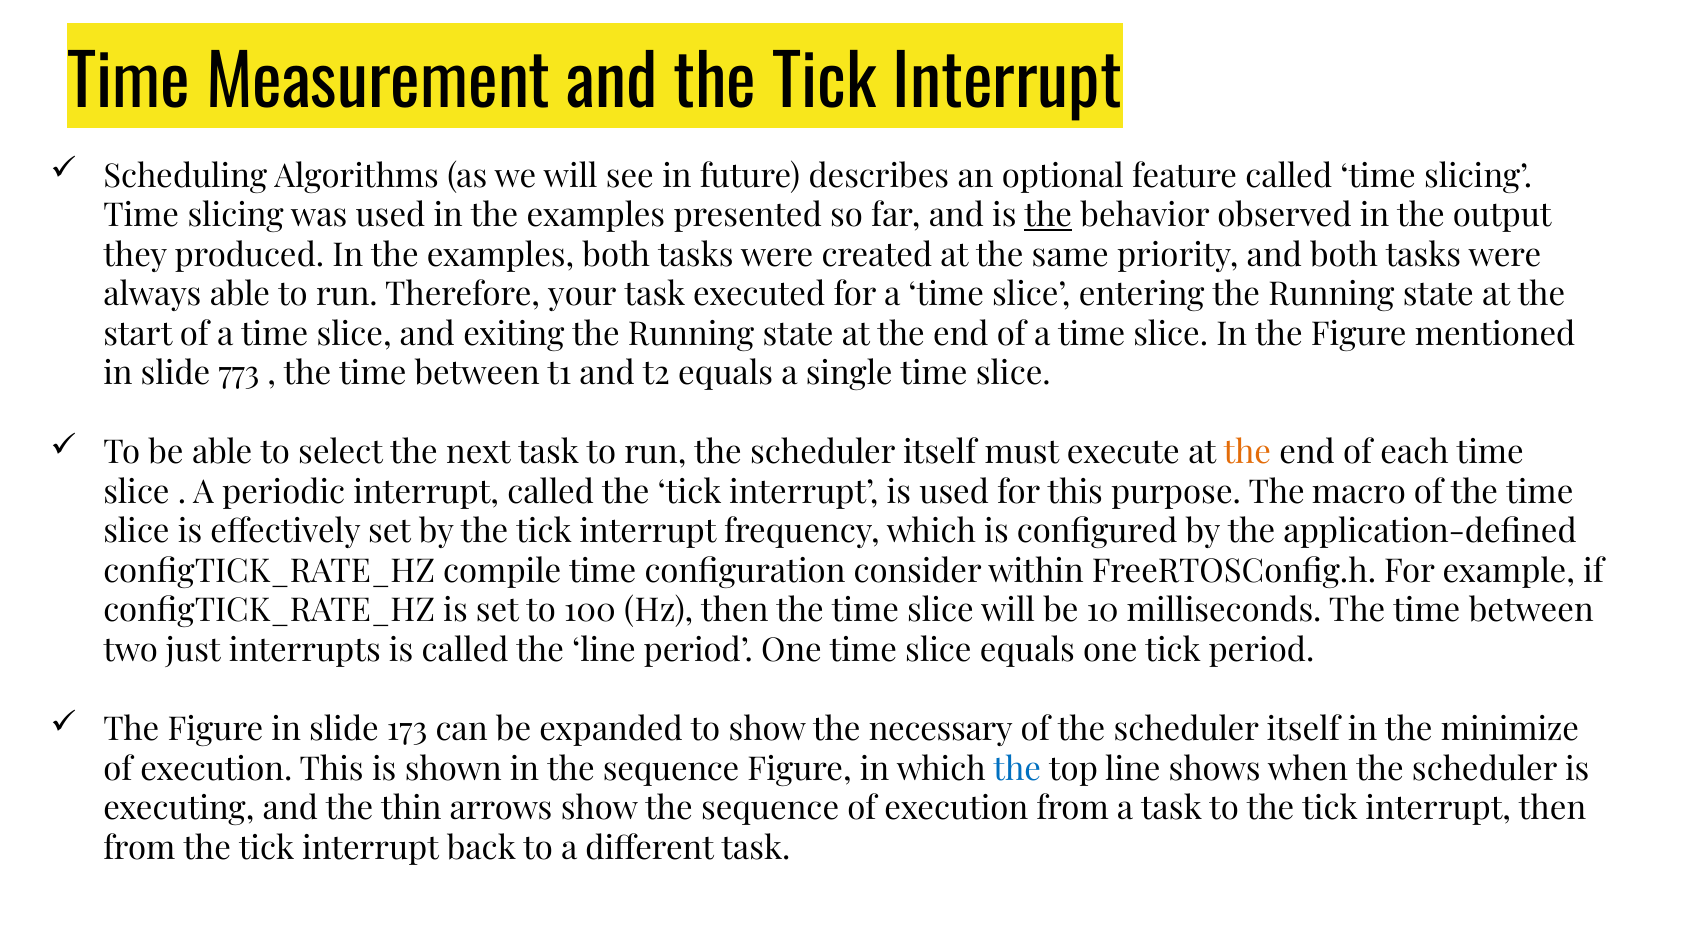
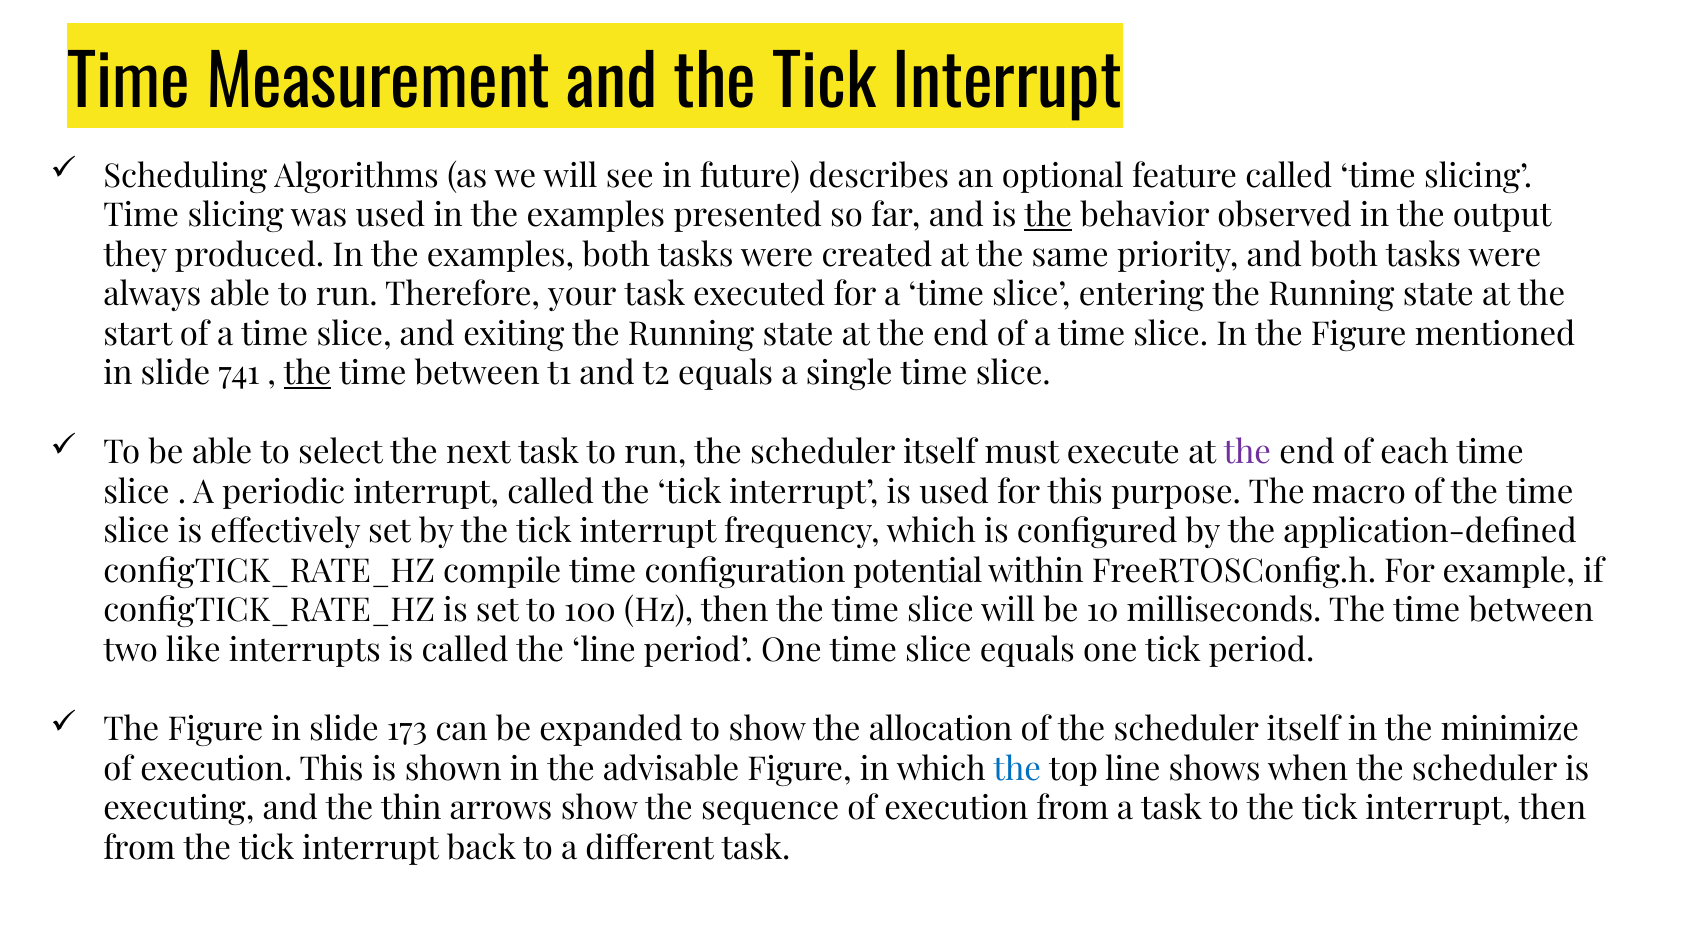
773: 773 -> 741 (239, 374)
the underline: none -> present (307, 374)
the colour: orange -> purple (1247, 453)
consider: consider -> potential (918, 571)
just: just -> like (193, 650)
necessary: necessary -> allocation (941, 729)
in the sequence: sequence -> advisable (671, 769)
